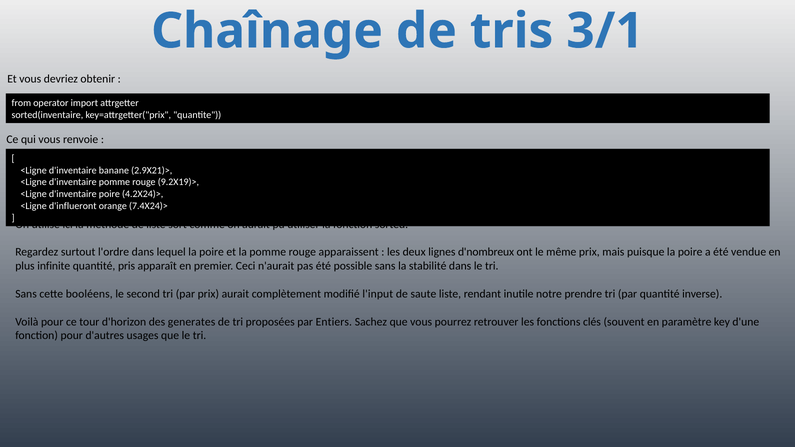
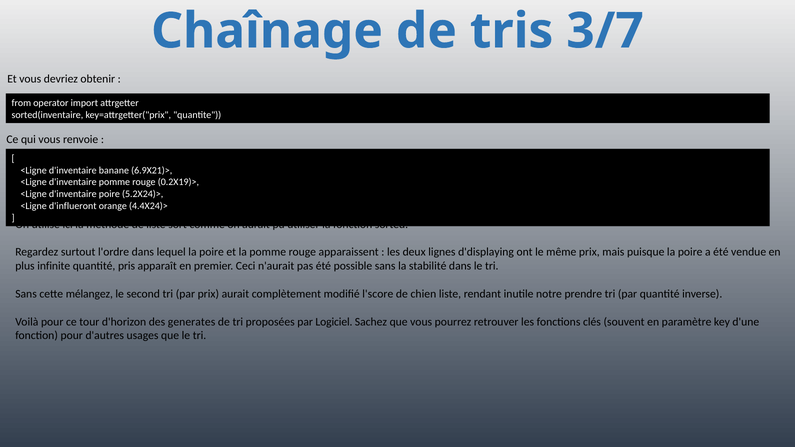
3/1: 3/1 -> 3/7 (605, 31)
2.9X21)>: 2.9X21)> -> 6.9X21)> (152, 170)
9.2X19)>: 9.2X19)> -> 0.2X19)> (178, 182)
4.2X24)>: 4.2X24)> -> 5.2X24)> (143, 194)
7.4X24)>: 7.4X24)> -> 4.4X24)> (148, 206)
d'nombreux: d'nombreux -> d'displaying (486, 252)
booléens: booléens -> mélangez (89, 294)
l'input: l'input -> l'score (378, 294)
saute: saute -> chien (423, 294)
Entiers: Entiers -> Logiciel (334, 322)
